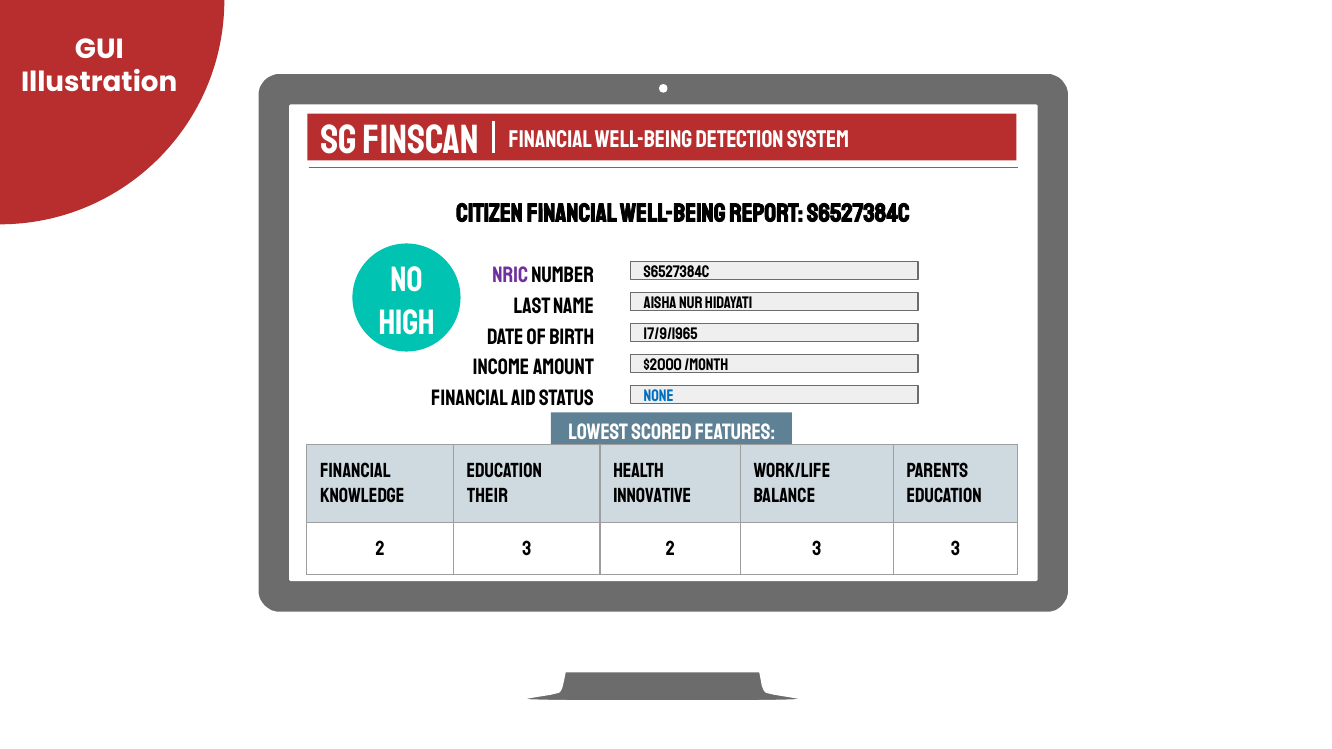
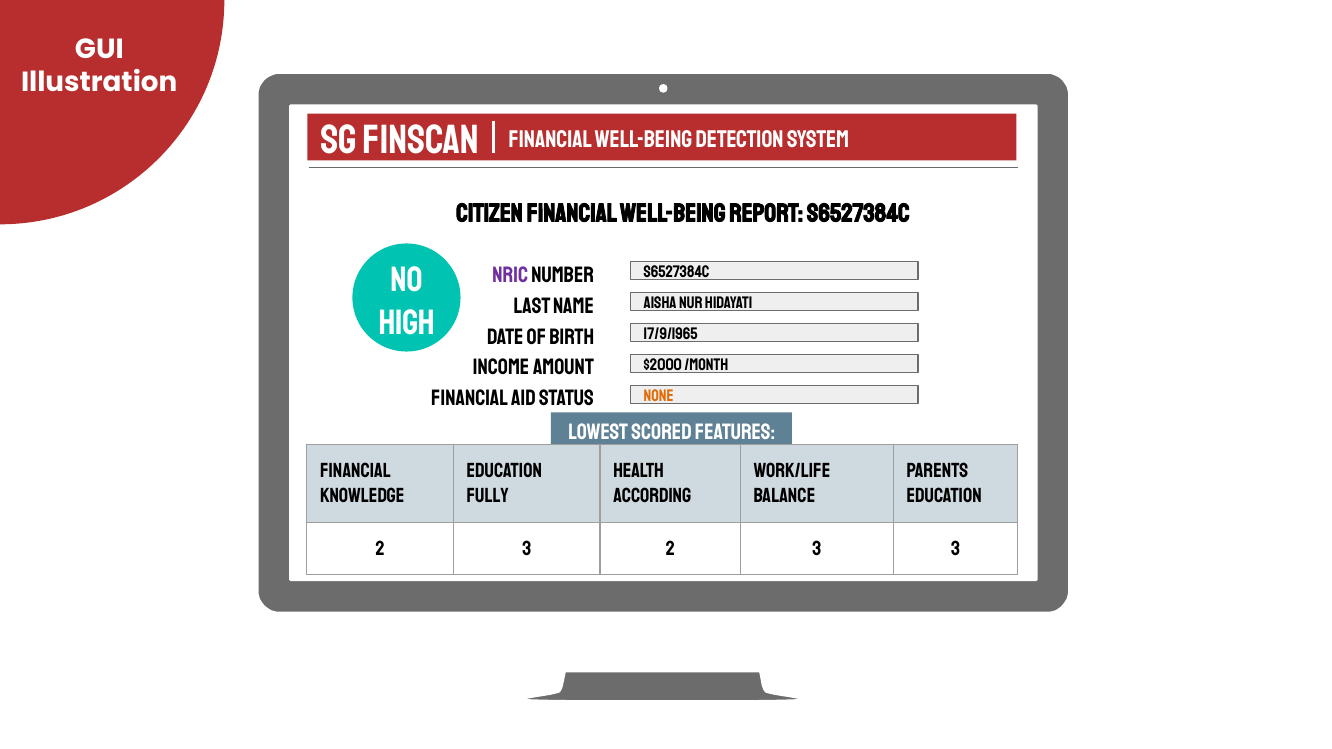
none colour: blue -> orange (659, 396)
their: their -> fully (488, 496)
innovative: innovative -> according (652, 496)
